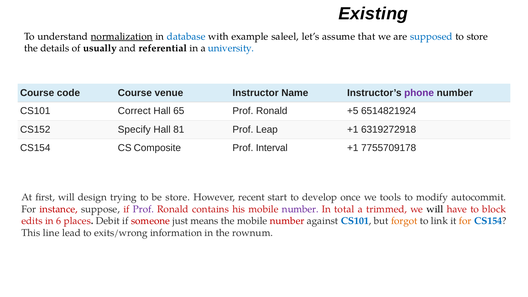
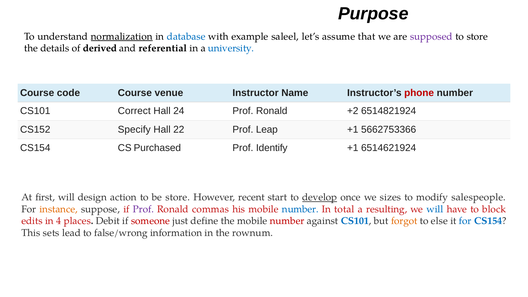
Existing: Existing -> Purpose (373, 14)
supposed colour: blue -> purple (431, 36)
usually: usually -> derived (100, 48)
phone colour: purple -> red (419, 93)
65: 65 -> 24 (179, 111)
+5: +5 -> +2 (353, 111)
81: 81 -> 22 (179, 129)
6319272918: 6319272918 -> 5662753366 (389, 129)
Composite: Composite -> Purchased (157, 148)
Interval: Interval -> Identify (272, 148)
7755709178: 7755709178 -> 6514621924 (389, 148)
trying: trying -> action (123, 197)
develop underline: none -> present (320, 197)
tools: tools -> sizes (390, 197)
autocommit: autocommit -> salespeople (479, 197)
instance colour: red -> orange (59, 209)
contains: contains -> commas (210, 209)
number colour: purple -> blue (300, 209)
trimmed: trimmed -> resulting (387, 209)
will colour: black -> blue (435, 209)
6: 6 -> 4 (59, 221)
means: means -> define (204, 221)
link: link -> else (439, 221)
for colour: orange -> blue (465, 221)
line: line -> sets (51, 233)
exits/wrong: exits/wrong -> false/wrong (121, 233)
